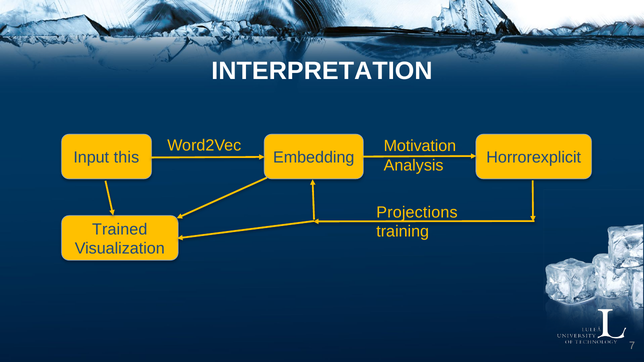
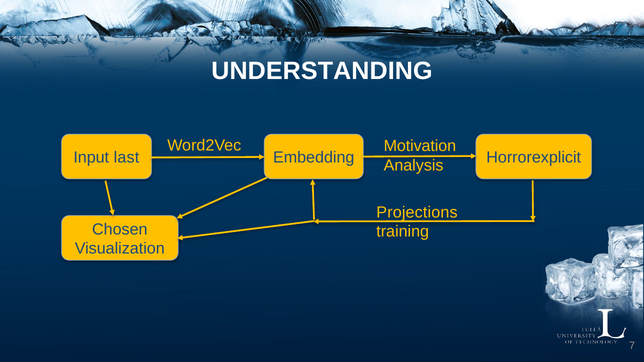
INTERPRETATION: INTERPRETATION -> UNDERSTANDING (322, 71)
this: this -> last (126, 158)
Trained: Trained -> Chosen (120, 229)
